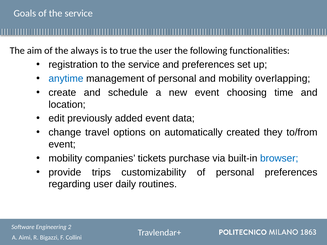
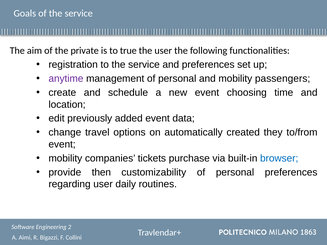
always: always -> private (85, 51)
anytime colour: blue -> purple (66, 79)
overlapping: overlapping -> passengers (283, 79)
trips: trips -> then (101, 172)
